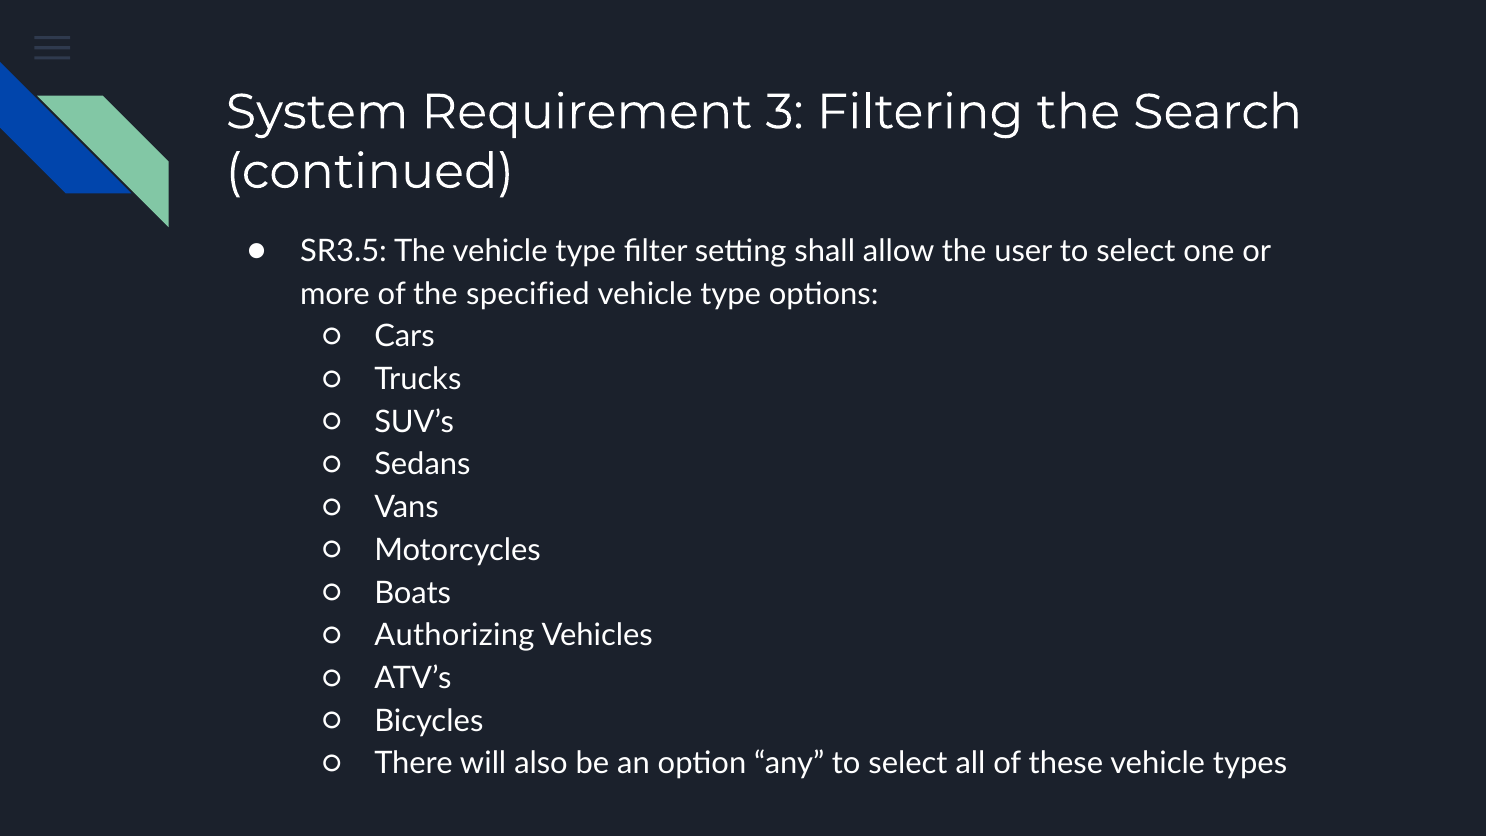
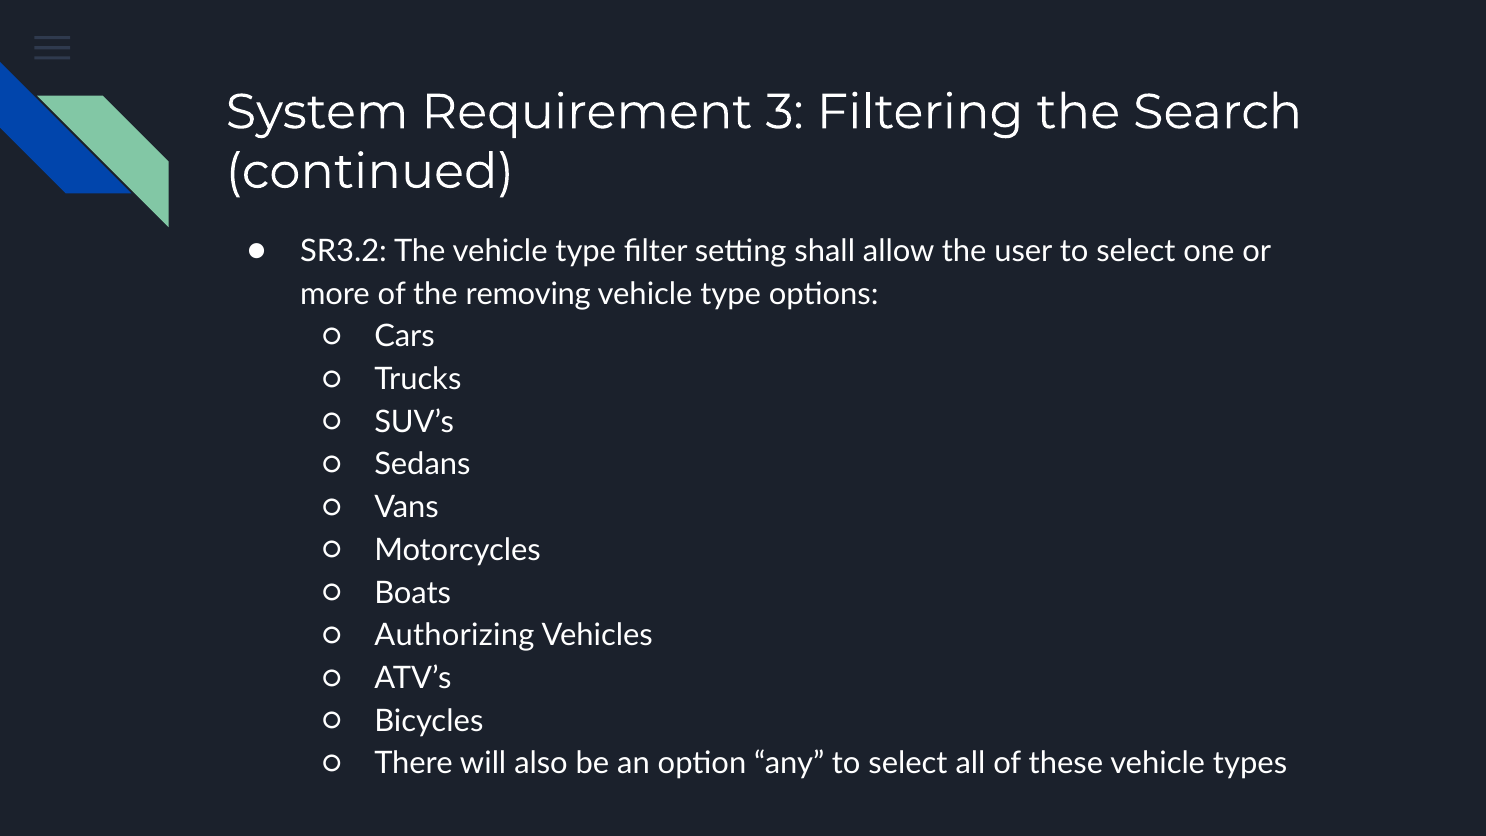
SR3.5: SR3.5 -> SR3.2 (343, 251)
specified: specified -> removing (528, 294)
